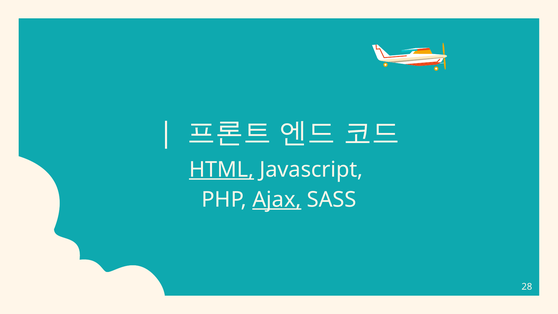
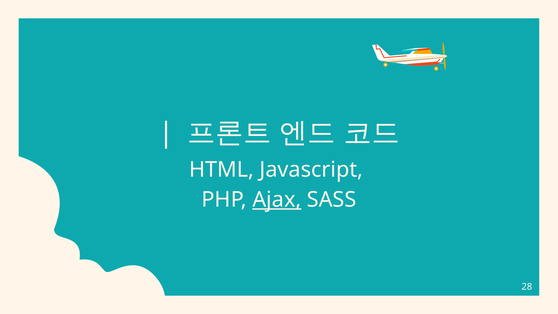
HTML underline: present -> none (222, 170)
